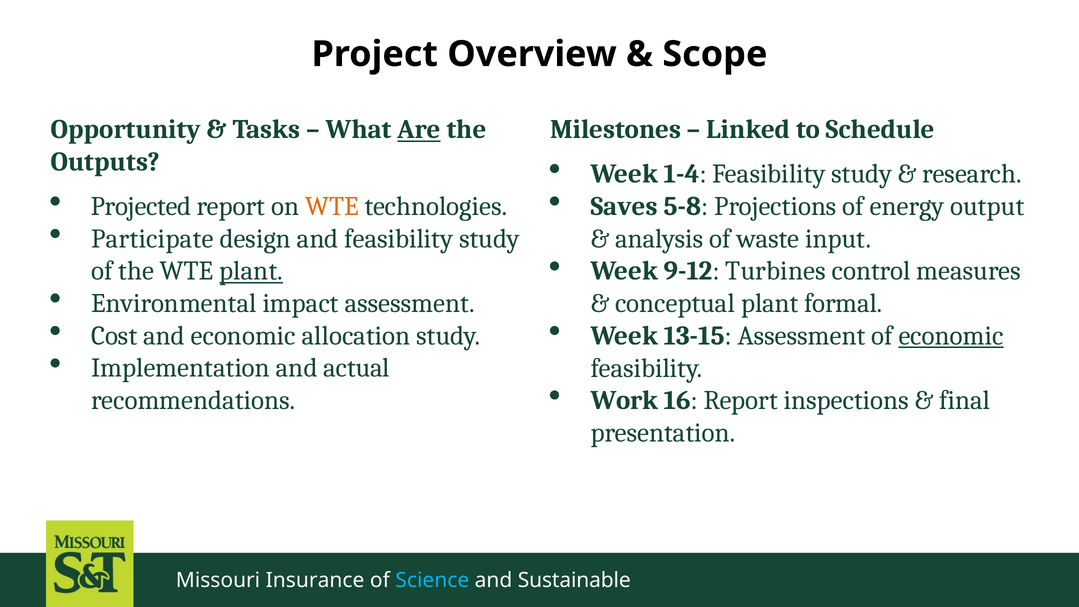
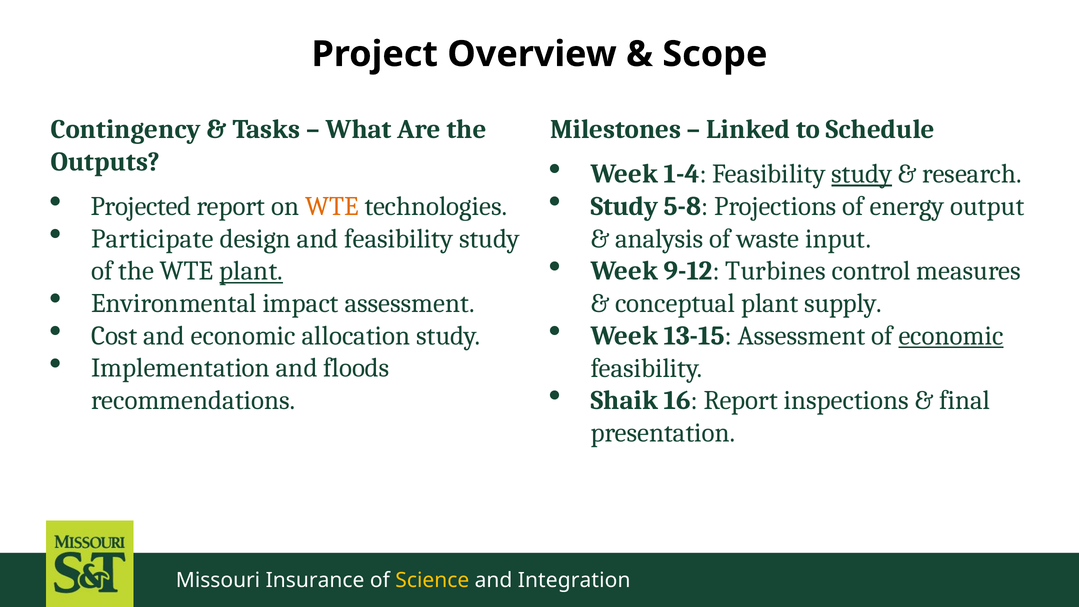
Opportunity: Opportunity -> Contingency (126, 129)
Are underline: present -> none (419, 129)
study underline: none -> present (862, 174)
Saves: Saves -> Study (624, 206)
formal: formal -> supply (843, 303)
actual: actual -> floods (357, 368)
Work: Work -> Shaik (624, 400)
Science colour: light blue -> yellow (432, 580)
Sustainable: Sustainable -> Integration (574, 580)
